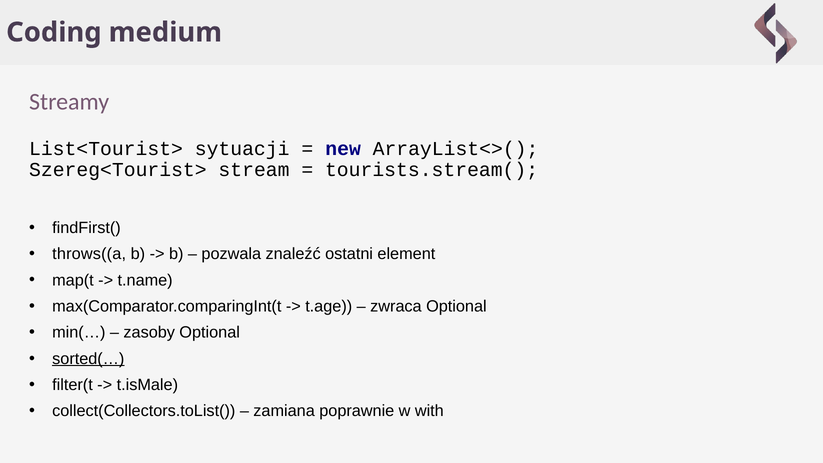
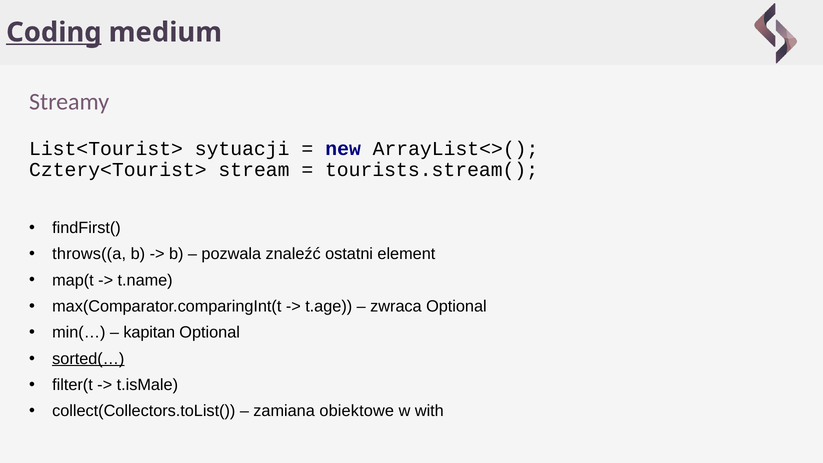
Coding underline: none -> present (54, 32)
Szereg<Tourist>: Szereg<Tourist> -> Cztery<Tourist> (118, 170)
zasoby: zasoby -> kapitan (149, 332)
poprawnie: poprawnie -> obiektowe (357, 411)
